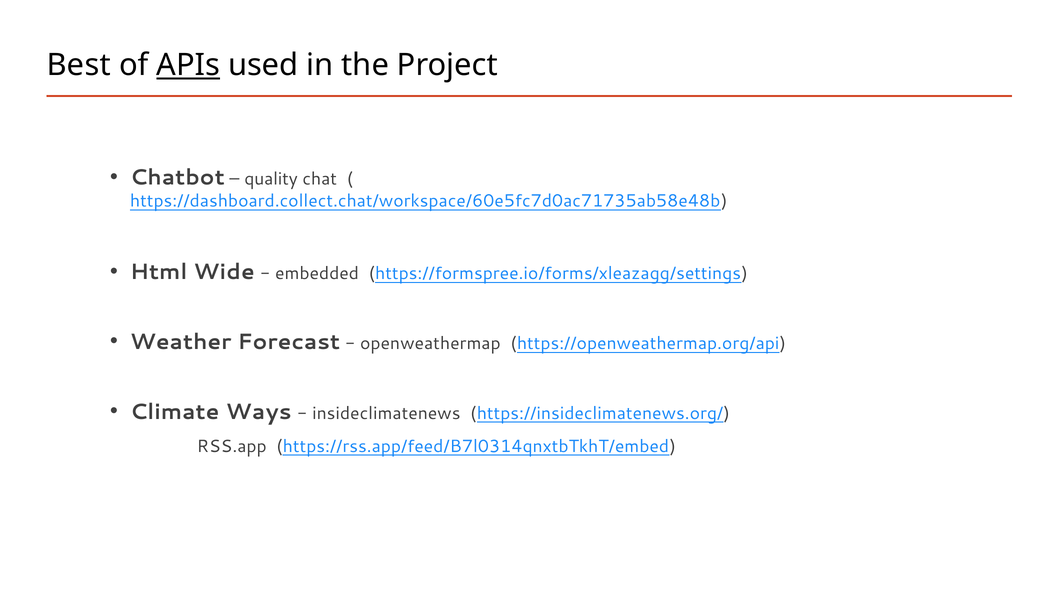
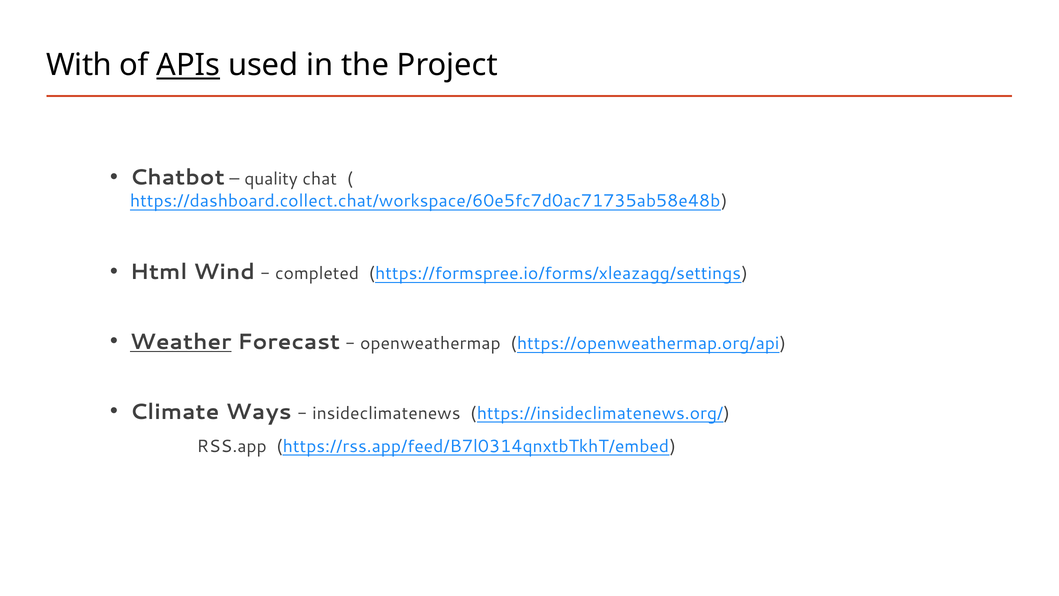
Best: Best -> With (79, 65)
Wide: Wide -> Wind (224, 272)
embedded: embedded -> completed (317, 274)
Weather underline: none -> present (181, 342)
